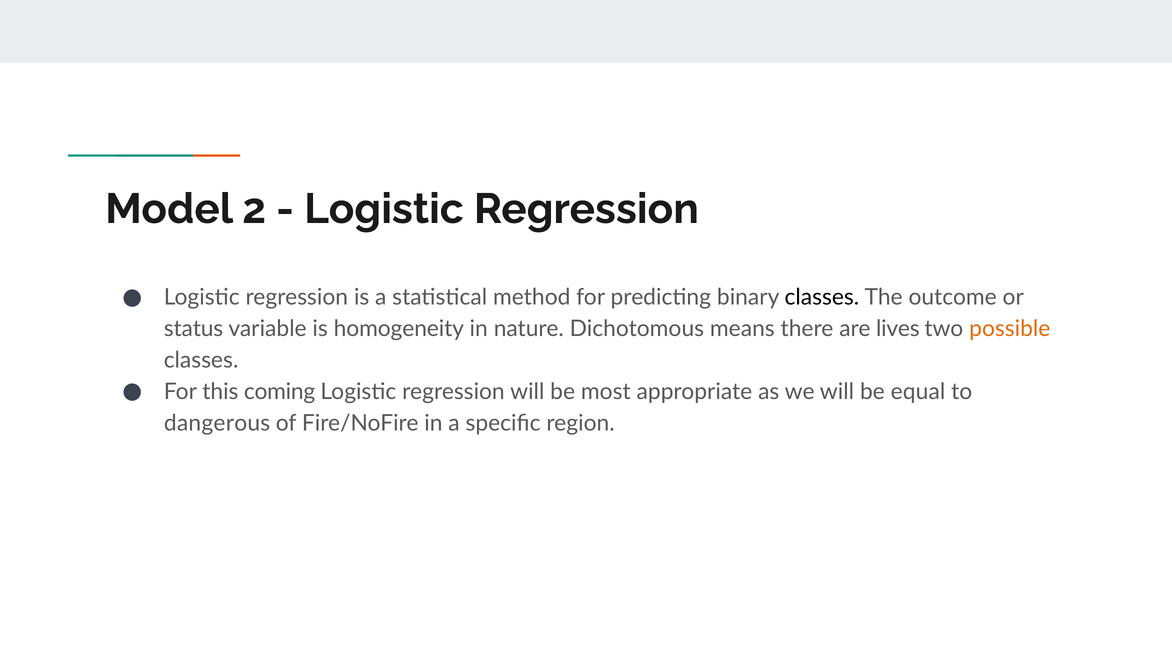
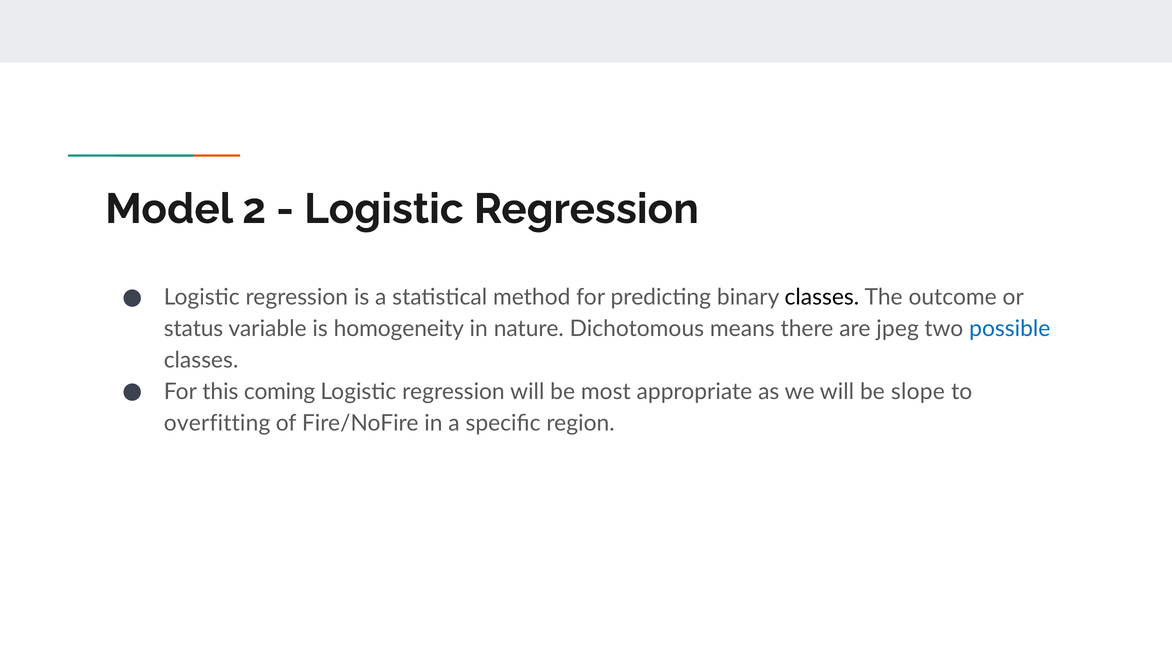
lives: lives -> jpeg (898, 329)
possible colour: orange -> blue (1010, 329)
equal: equal -> slope (918, 392)
dangerous: dangerous -> overfitting (217, 423)
